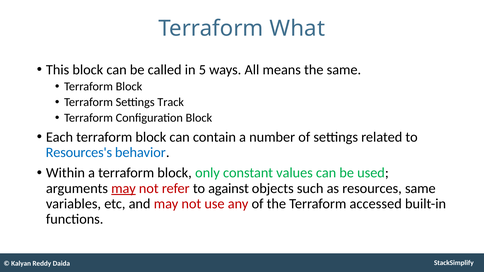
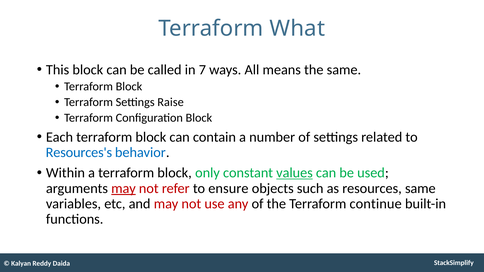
5: 5 -> 7 (202, 70)
Track: Track -> Raise (171, 102)
values underline: none -> present (294, 173)
against: against -> ensure (228, 189)
accessed: accessed -> continue (376, 204)
